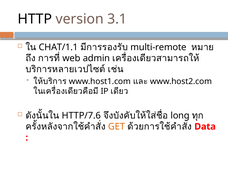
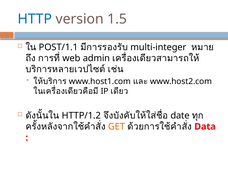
HTTP colour: black -> blue (35, 19)
3.1: 3.1 -> 1.5 (117, 19)
CHAT/1.1: CHAT/1.1 -> POST/1.1 (58, 47)
multi-remote: multi-remote -> multi-integer (158, 47)
HTTP/7.6: HTTP/7.6 -> HTTP/1.2 (81, 116)
long: long -> date (180, 116)
